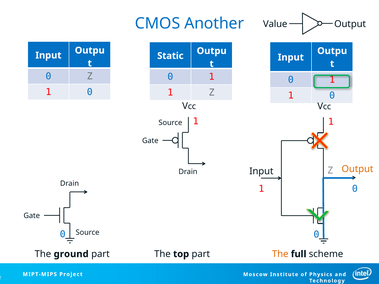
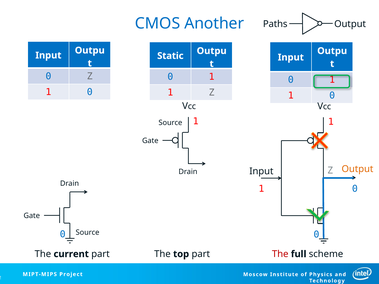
Value: Value -> Paths (275, 24)
ground: ground -> current (71, 254)
The colour: orange -> red (280, 254)
